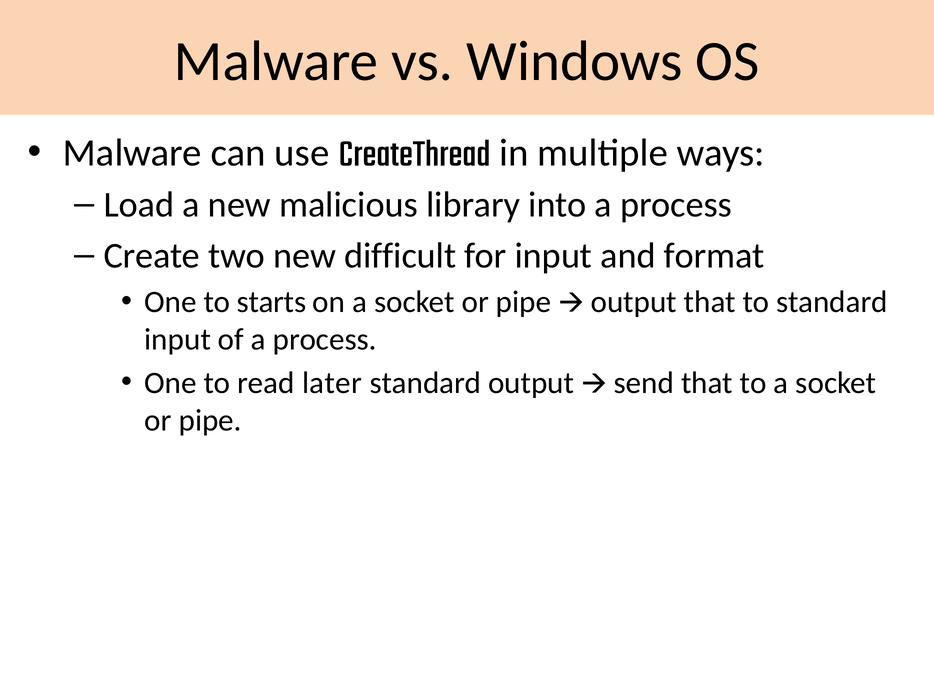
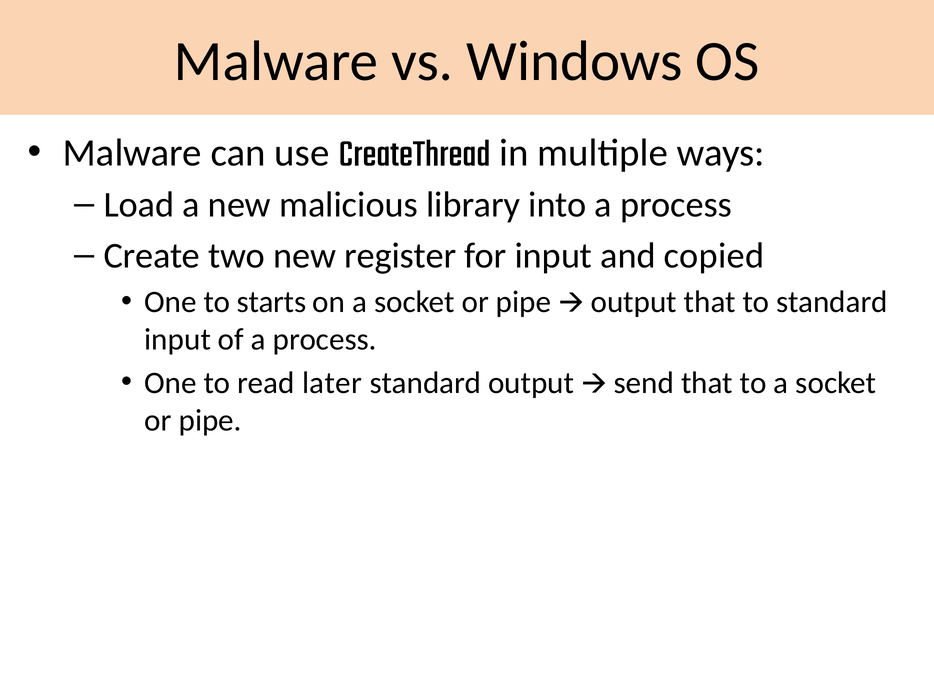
difficult: difficult -> register (400, 256)
format: format -> copied (714, 256)
